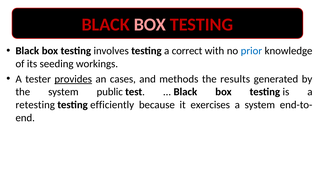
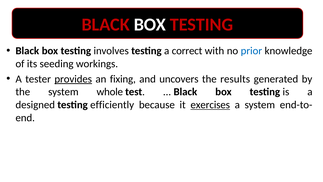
BOX colour: pink -> white (150, 24)
cases: cases -> fixing (123, 79)
methods: methods -> uncovers (179, 79)
public: public -> whole (110, 92)
retesting: retesting -> designed (35, 105)
exercises underline: none -> present (210, 105)
